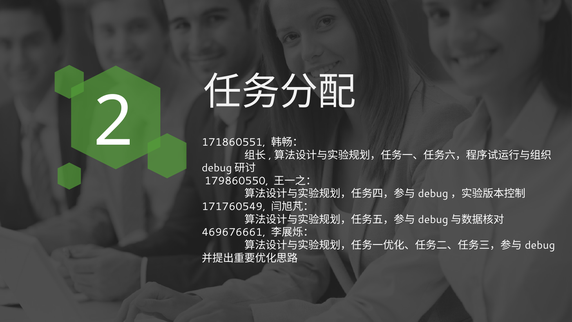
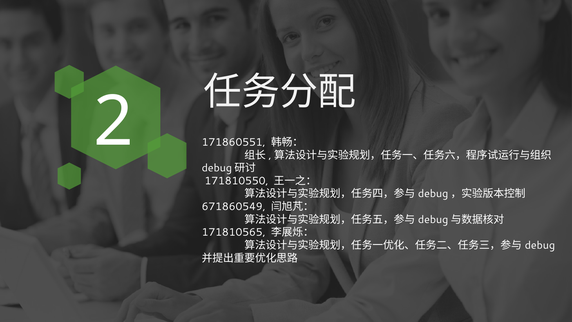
179860550: 179860550 -> 171810550 (236, 181)
171760549: 171760549 -> 671860549 (234, 207)
469676661: 469676661 -> 171810565 (234, 232)
